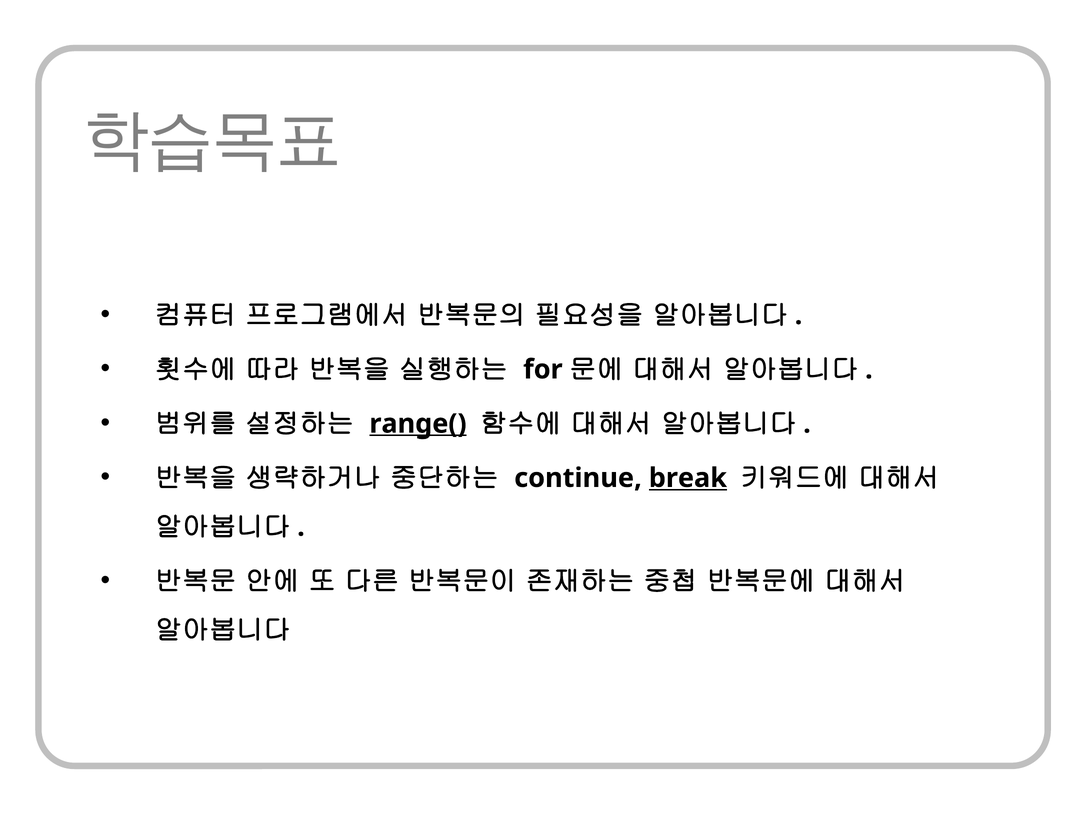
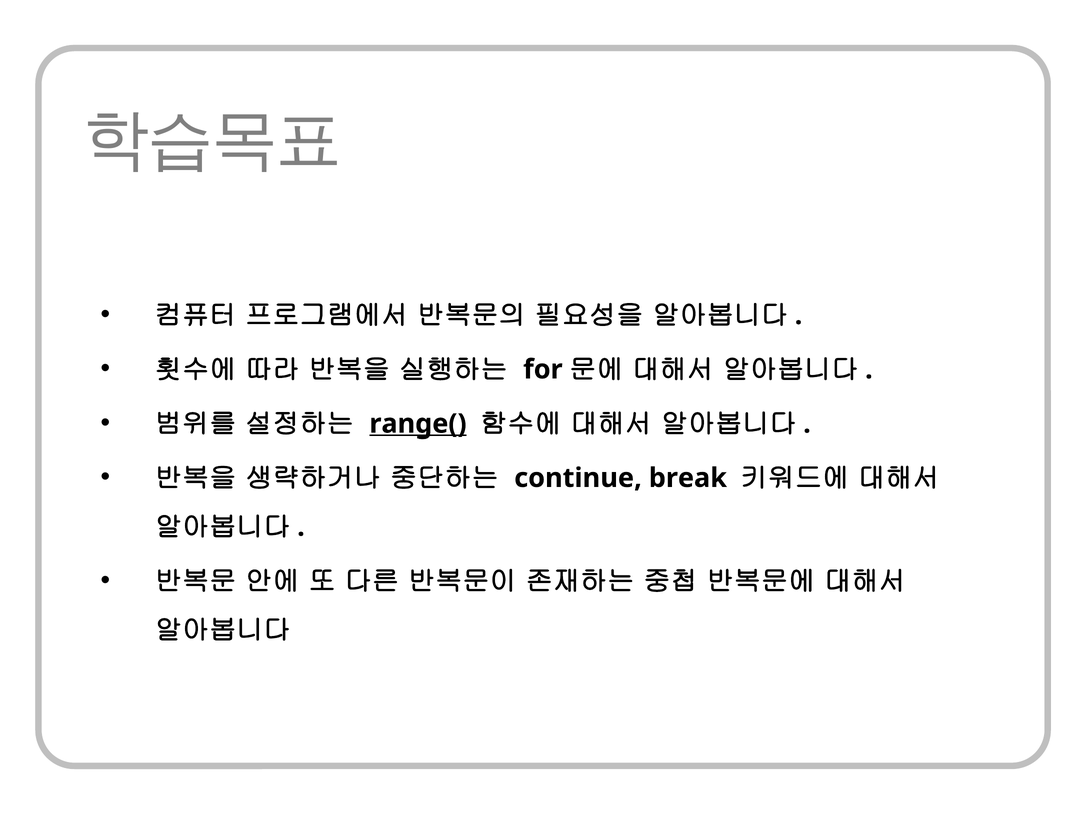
break underline: present -> none (688, 478)
